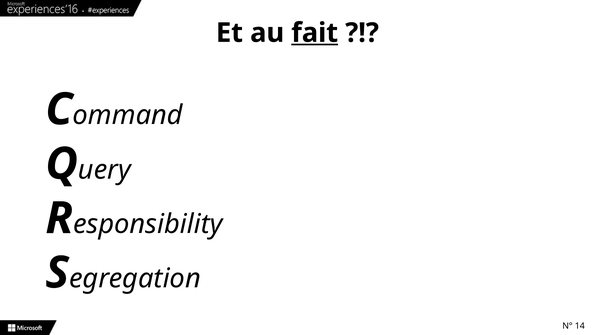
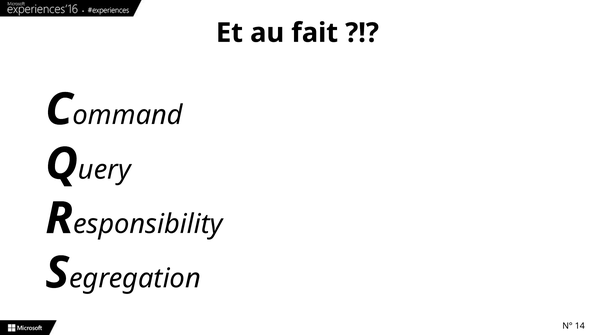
fait underline: present -> none (315, 33)
